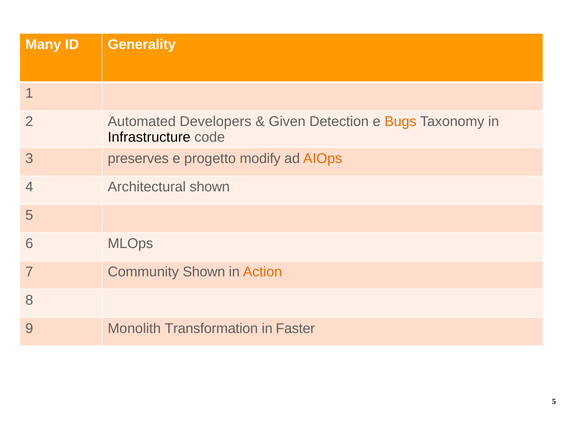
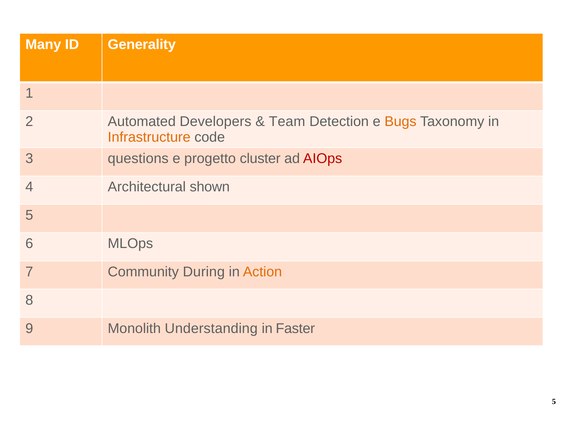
Given: Given -> Team (287, 122)
Infrastructure colour: black -> orange (149, 137)
preserves: preserves -> questions (138, 159)
modify: modify -> cluster (260, 159)
AIOps colour: orange -> red (323, 159)
Community Shown: Shown -> During (204, 272)
Transformation: Transformation -> Understanding (211, 329)
